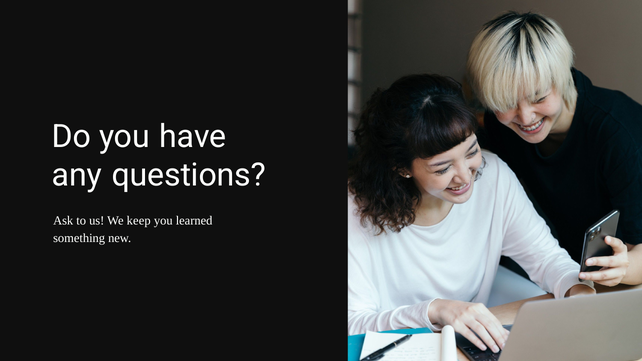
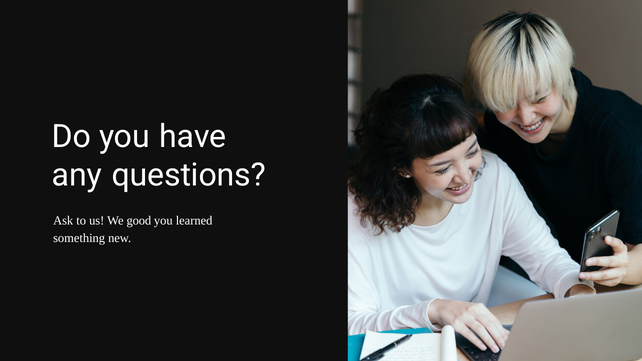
keep: keep -> good (139, 221)
